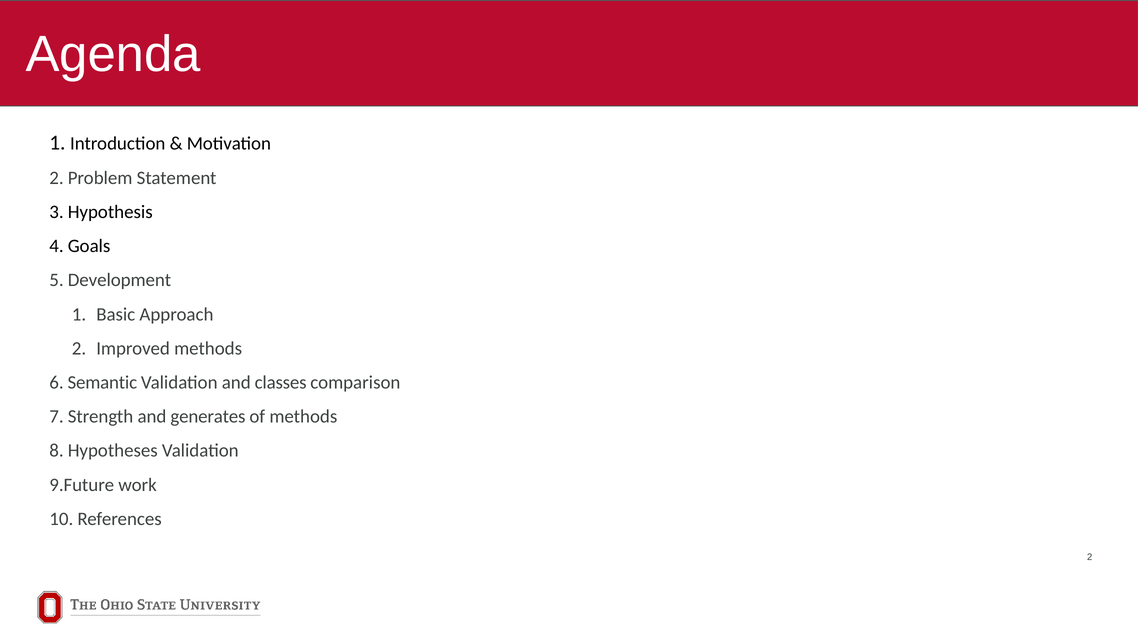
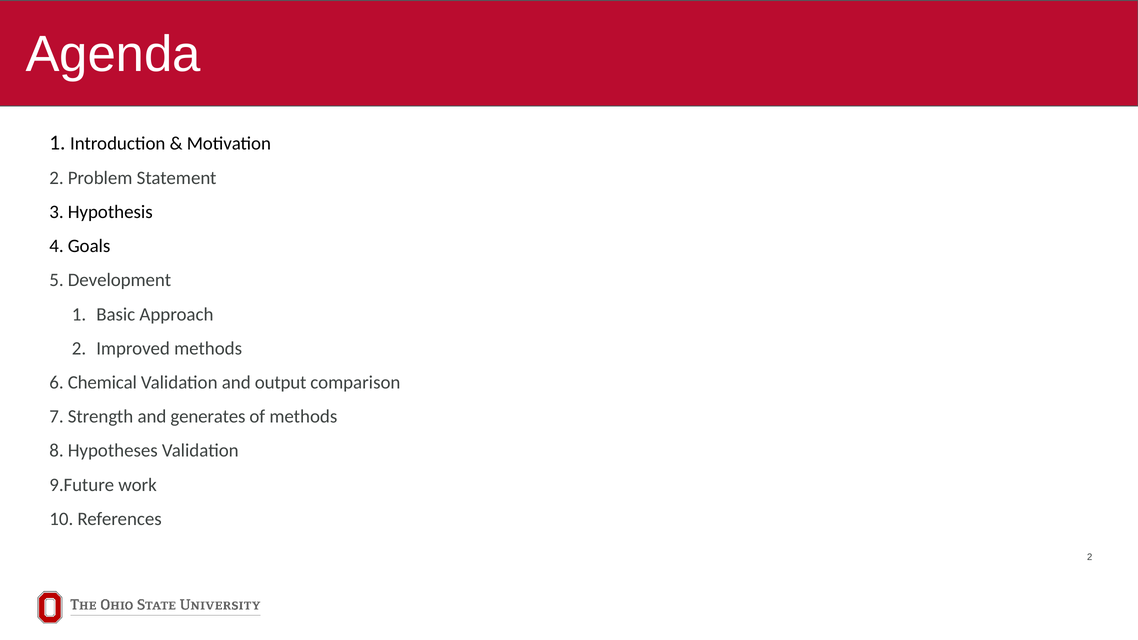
Semantic: Semantic -> Chemical (102, 383)
classes: classes -> output (281, 383)
